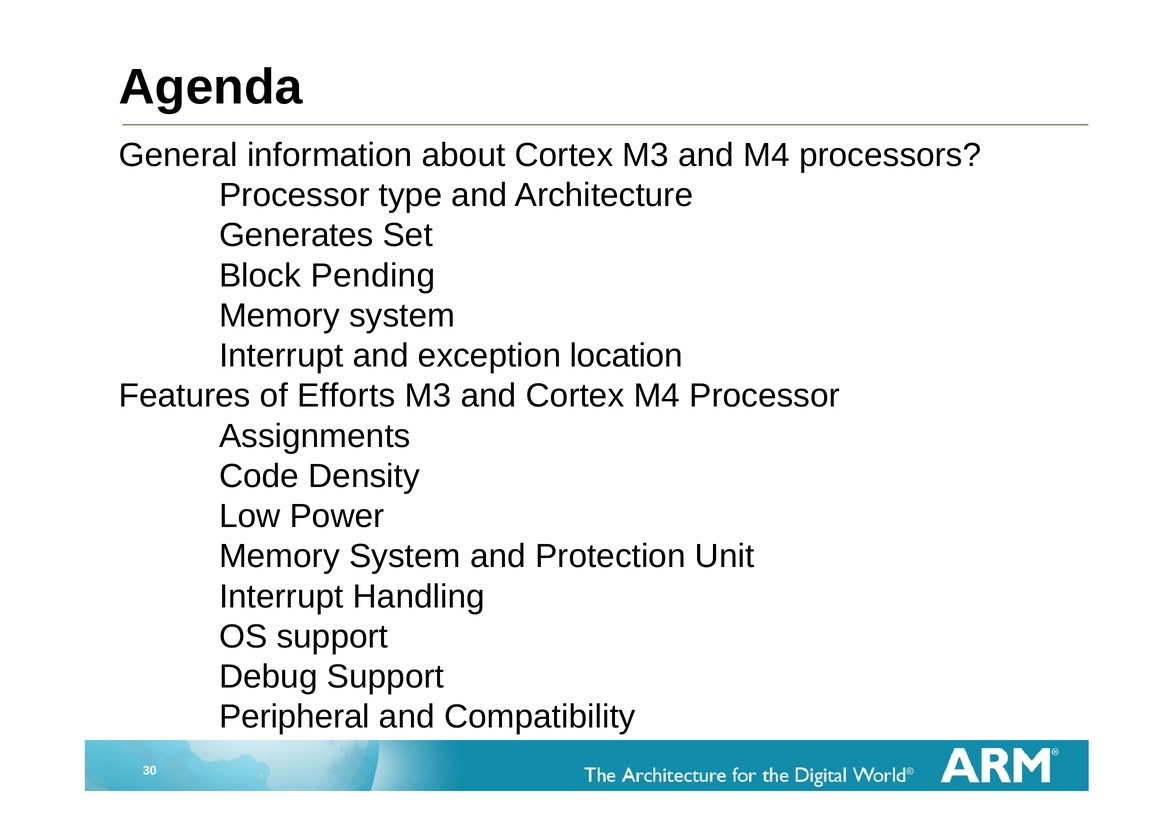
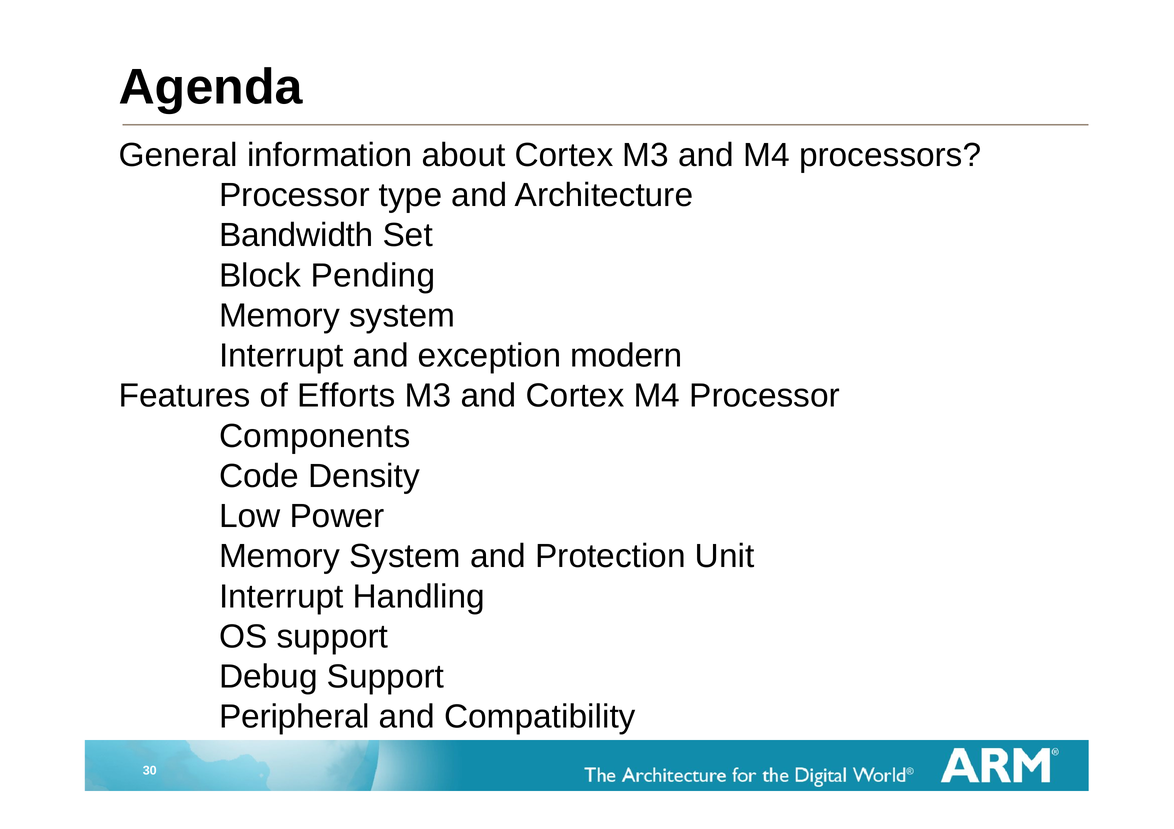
Generates: Generates -> Bandwidth (296, 236)
location: location -> modern (626, 356)
Assignments: Assignments -> Components (315, 436)
